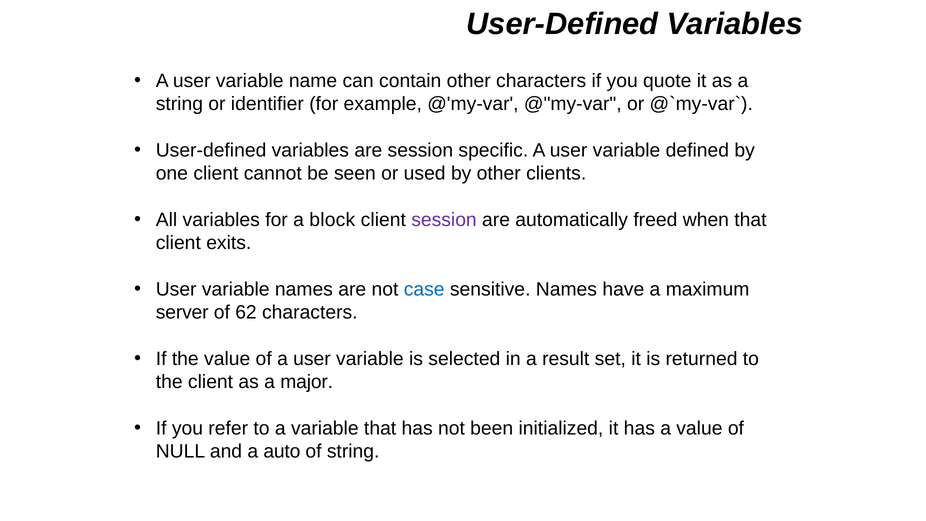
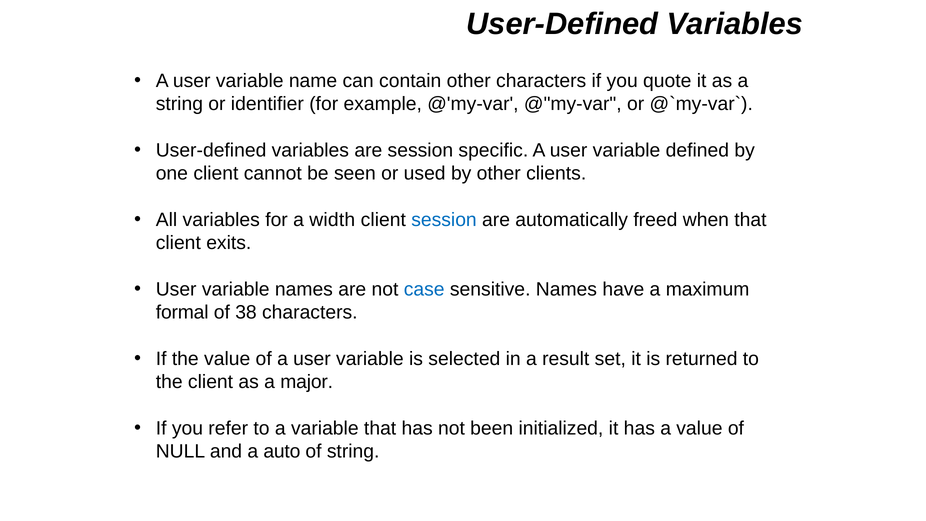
block: block -> width (332, 220)
session colour: purple -> blue (444, 220)
server: server -> formal (182, 312)
62: 62 -> 38 (246, 312)
